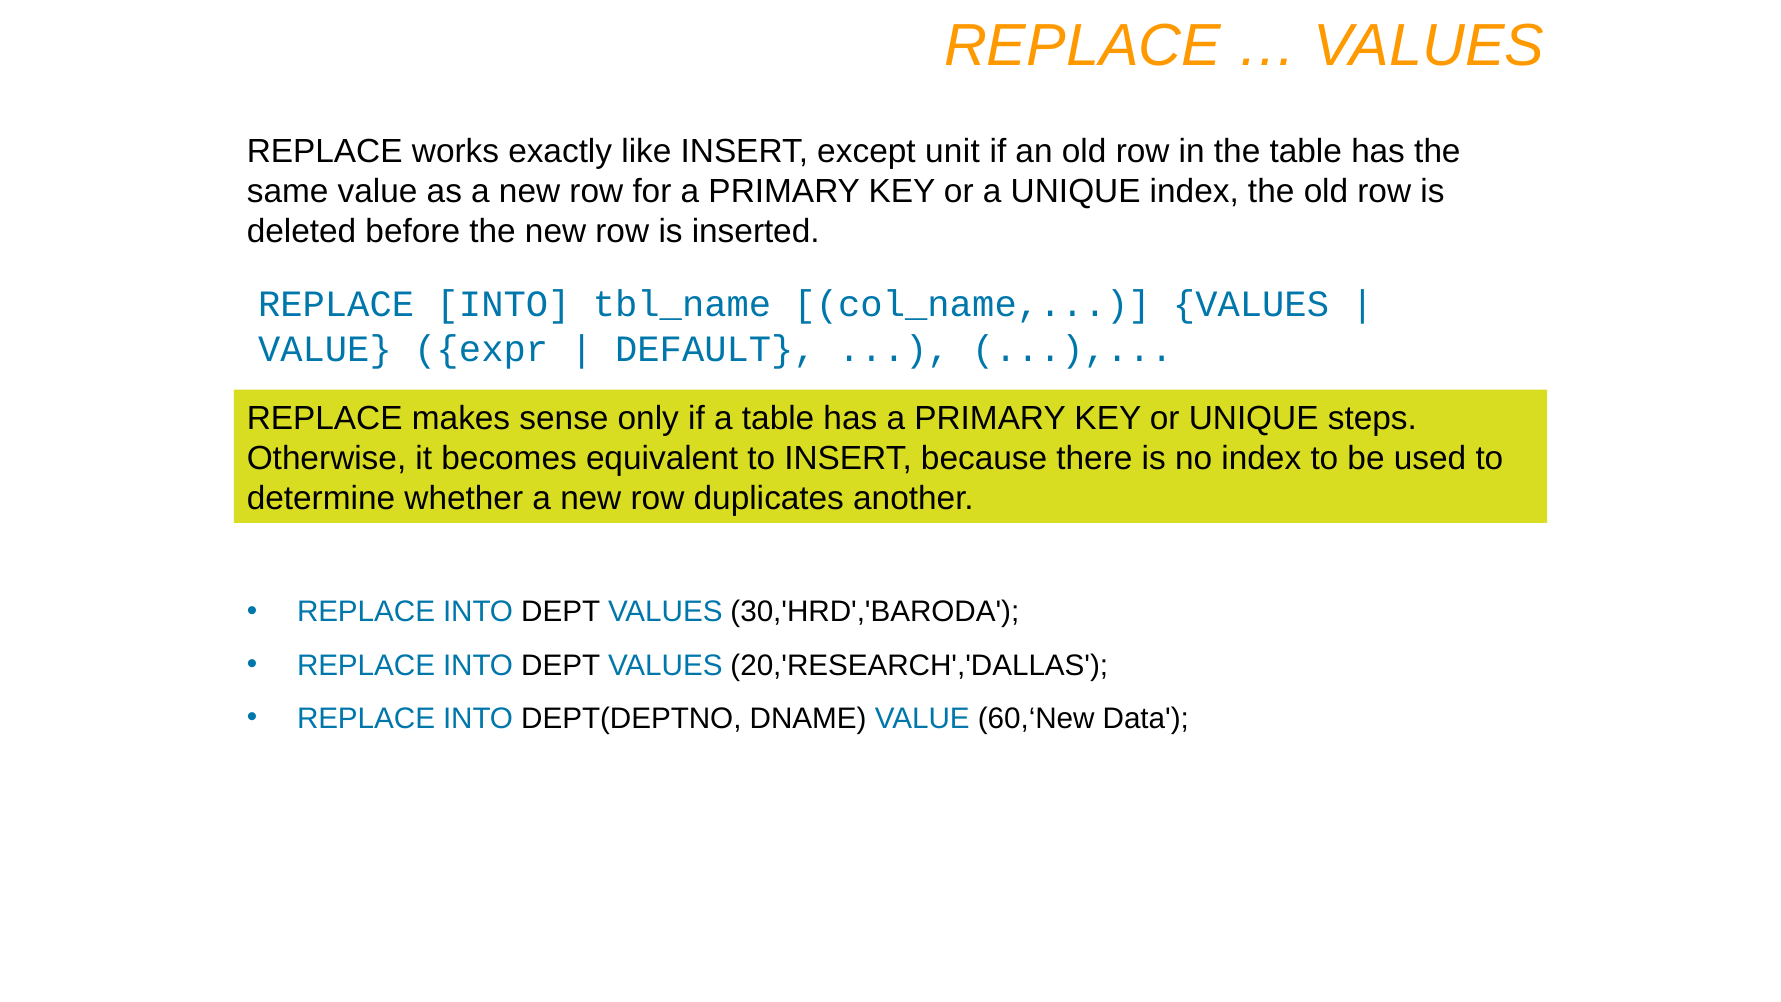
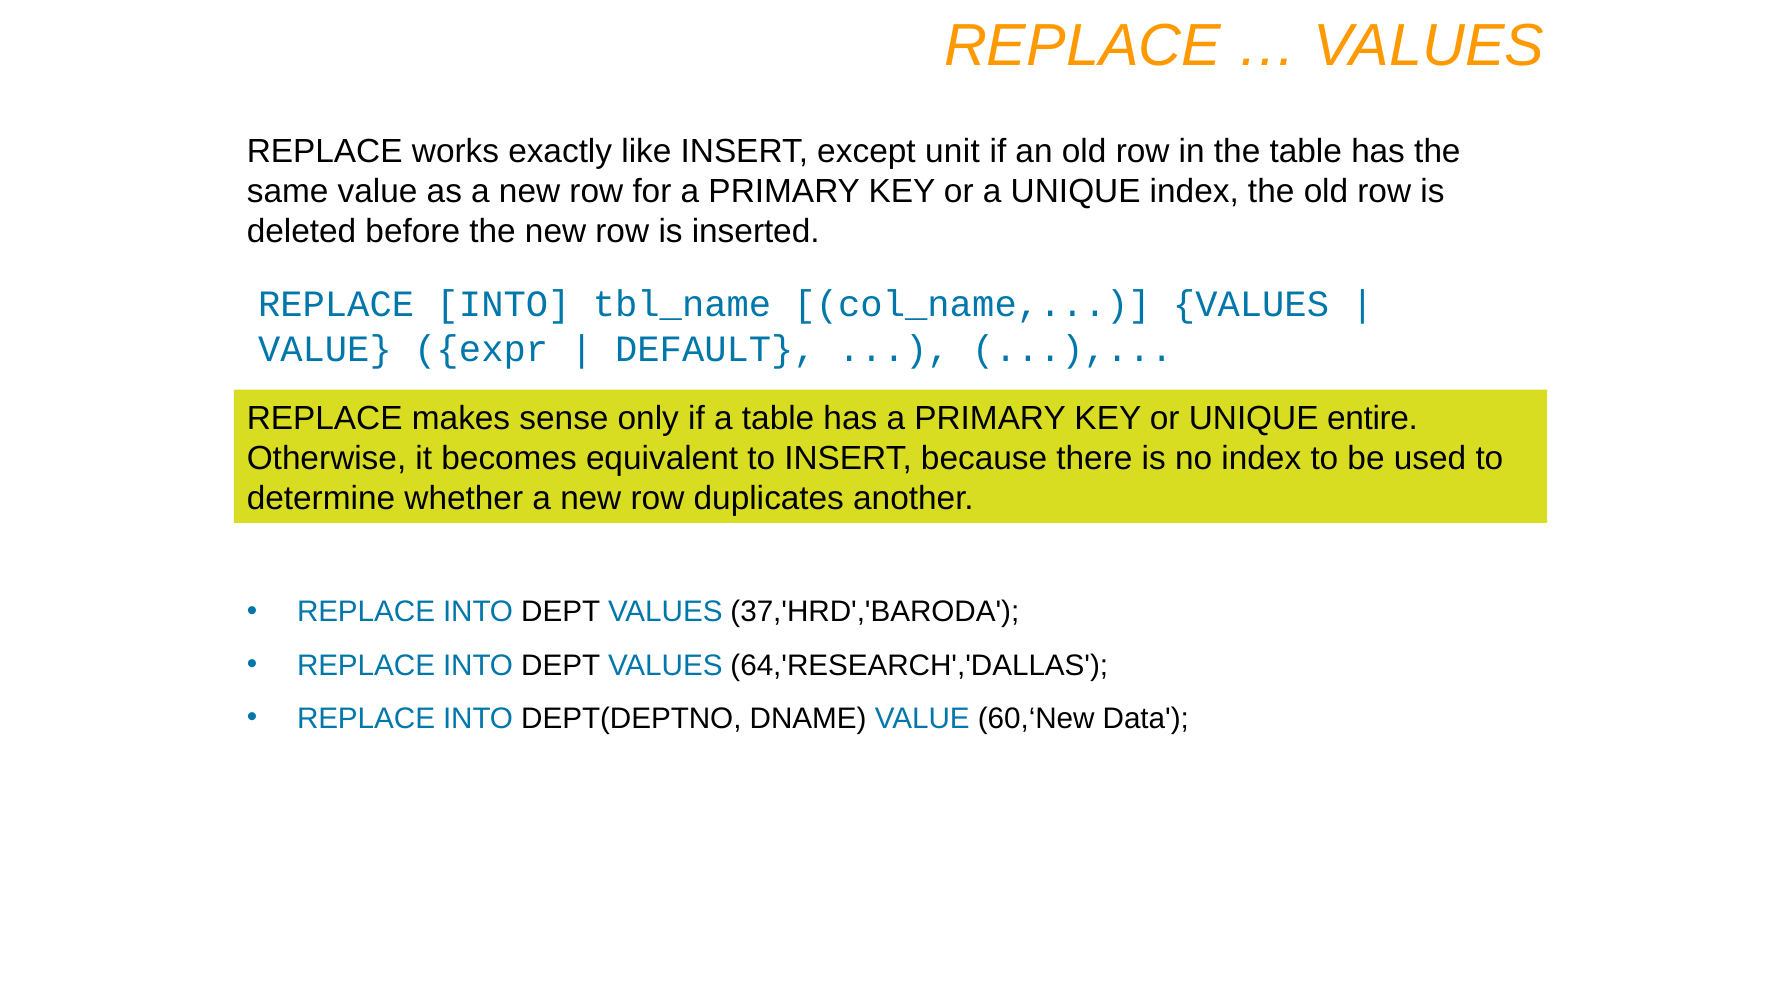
steps: steps -> entire (1373, 418)
30,'HRD','BARODA: 30,'HRD','BARODA -> 37,'HRD','BARODA (875, 612)
20,'RESEARCH','DALLAS: 20,'RESEARCH','DALLAS -> 64,'RESEARCH','DALLAS (919, 665)
